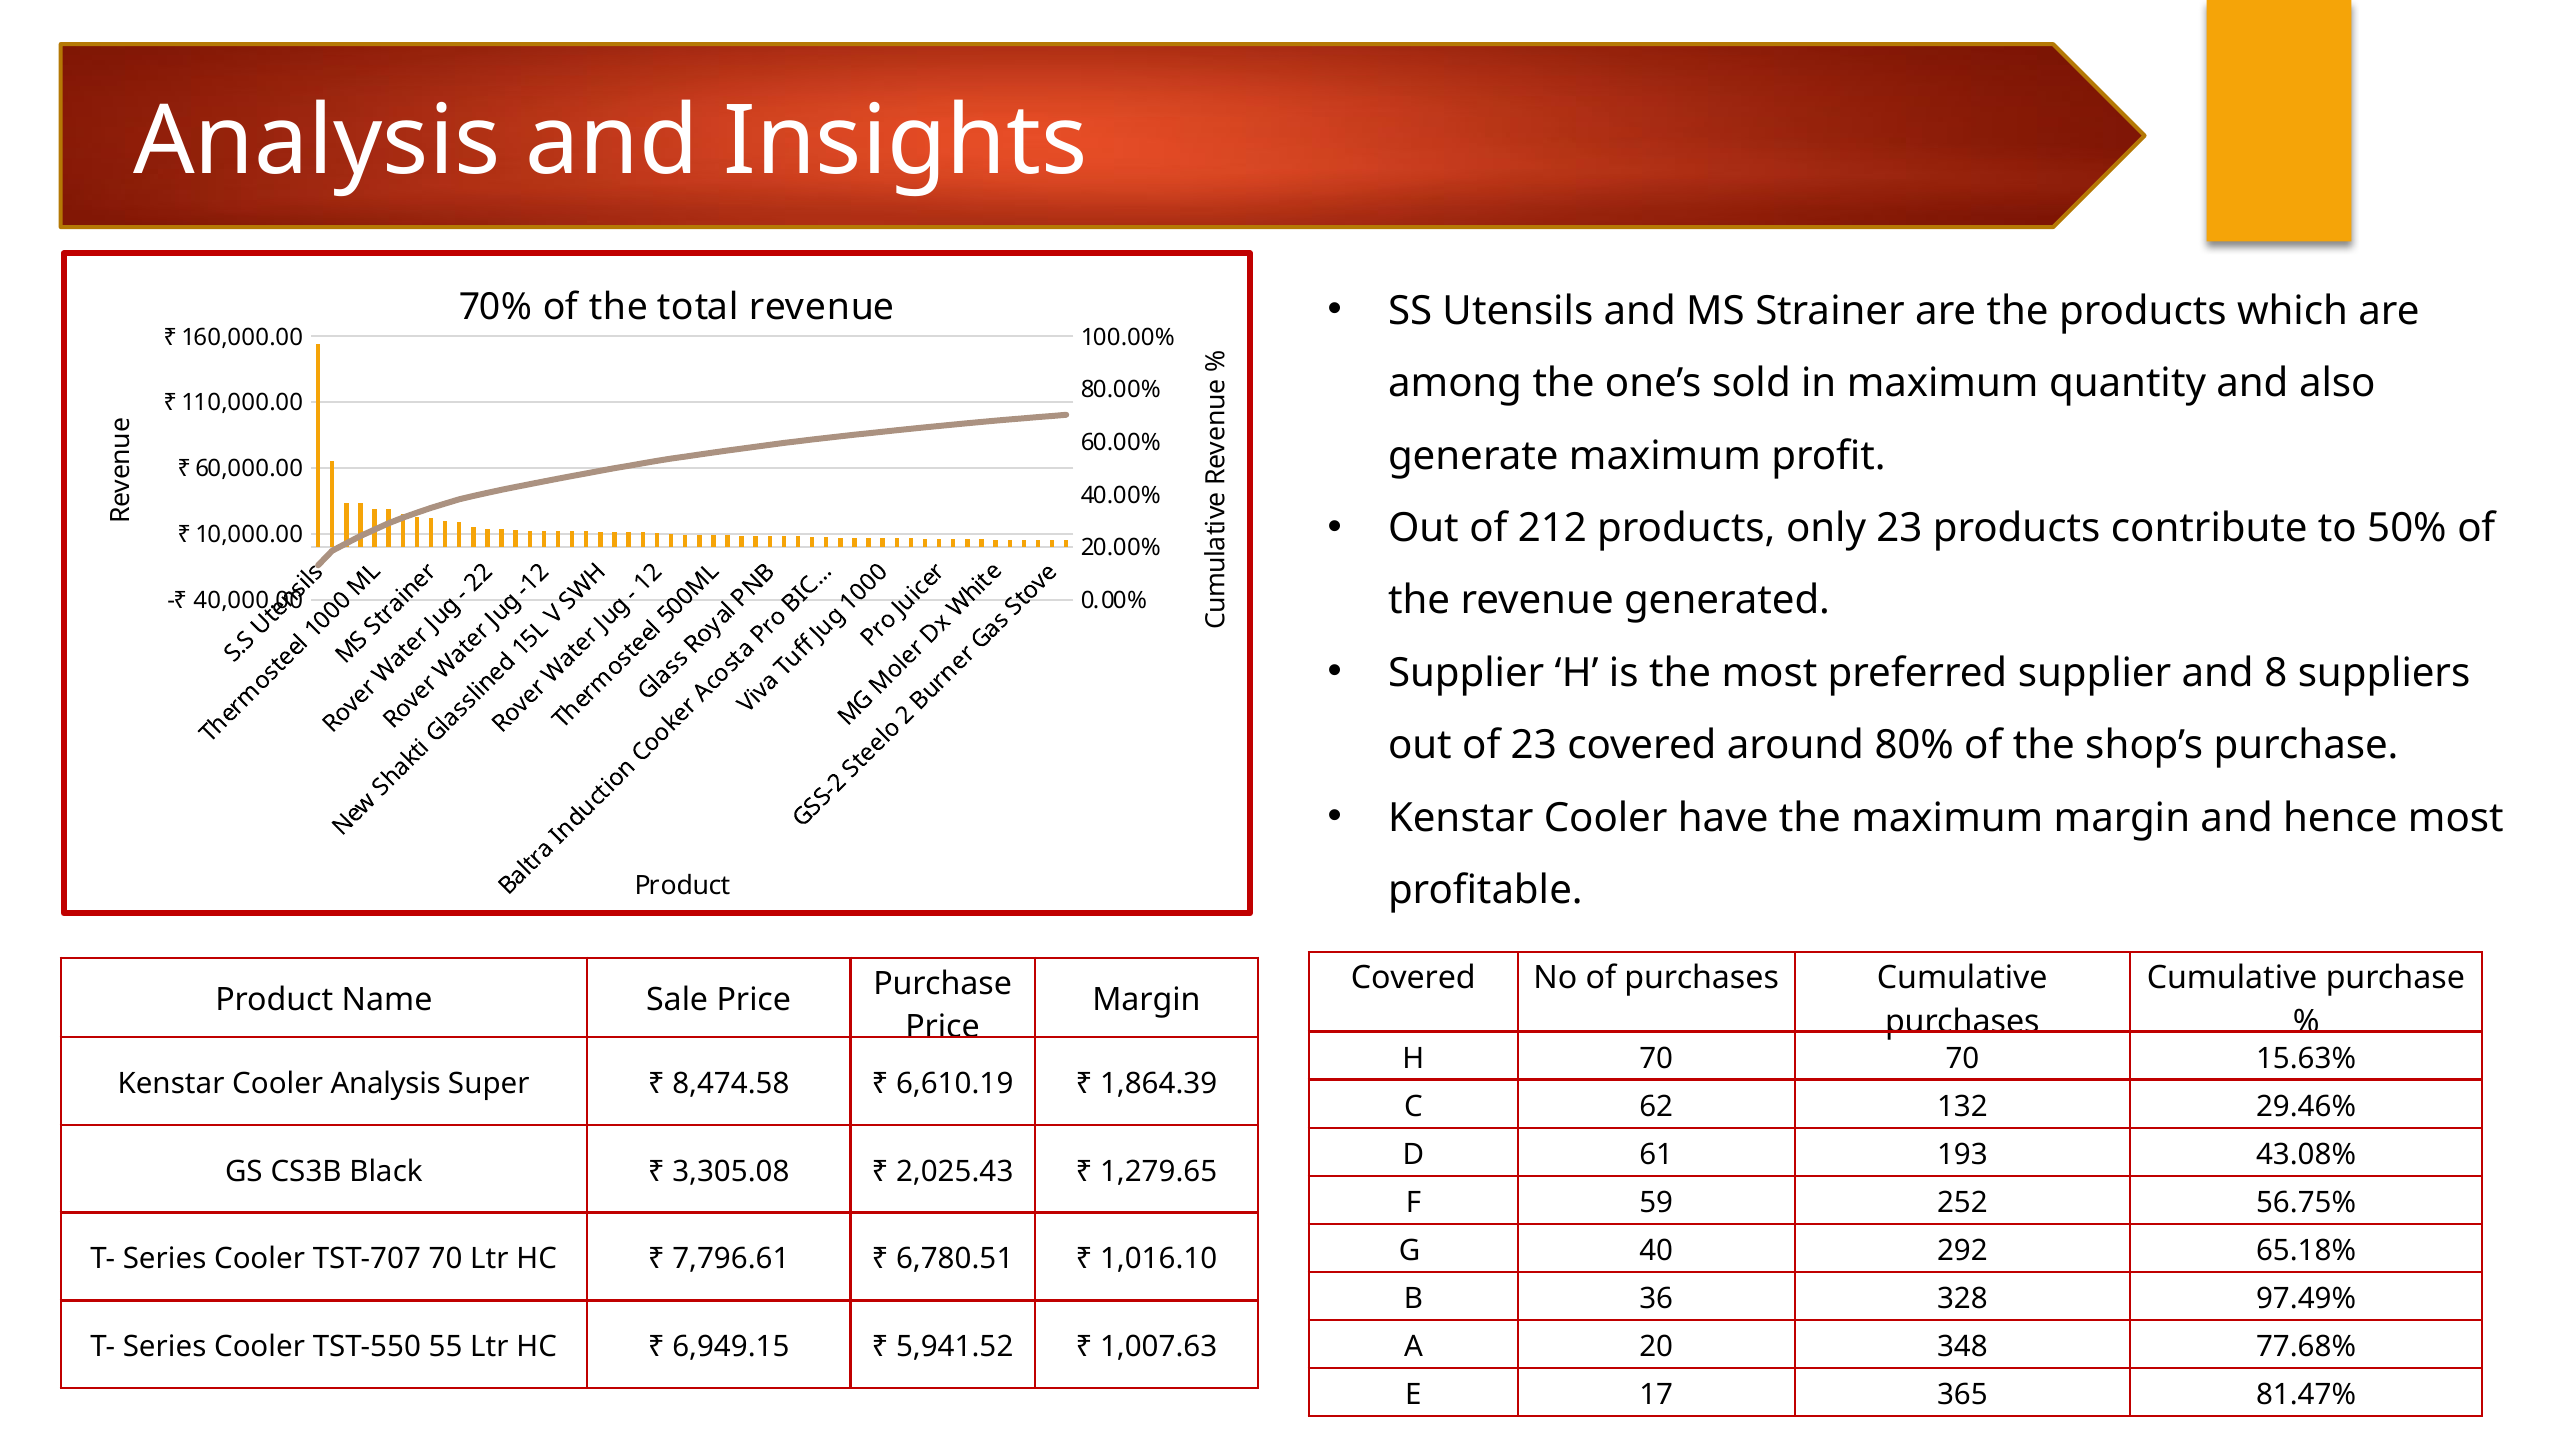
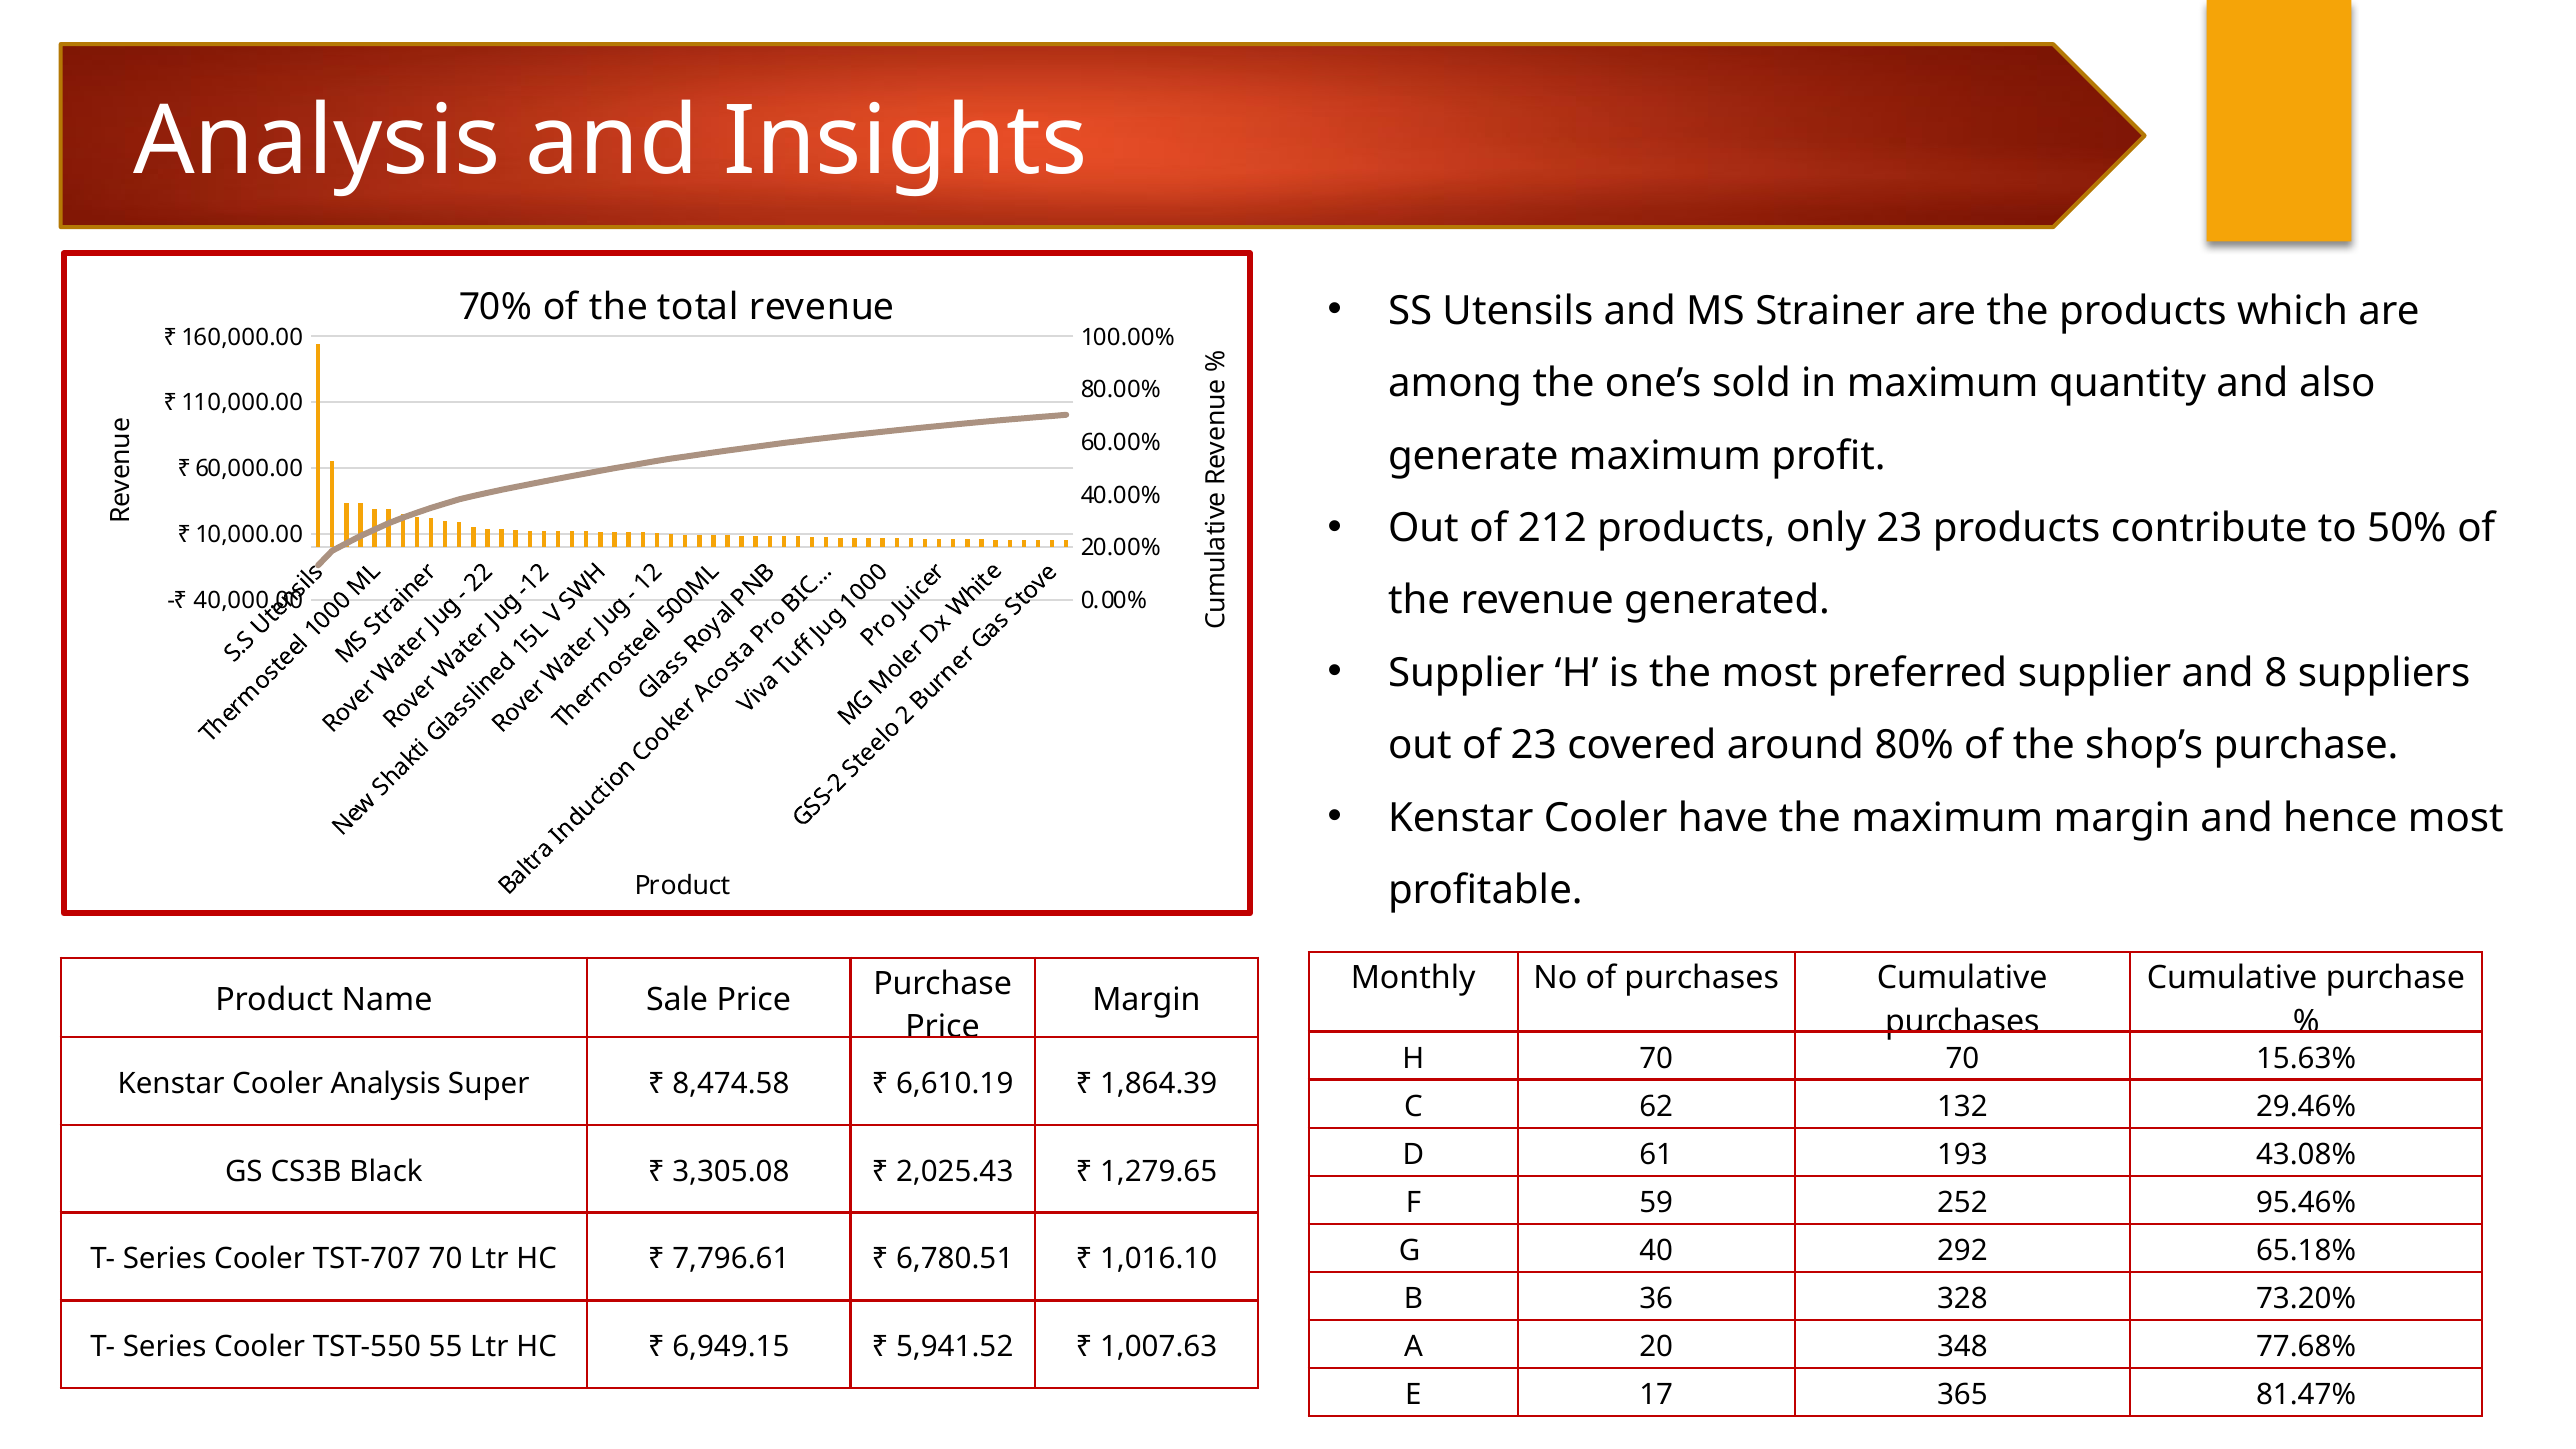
Covered: Covered -> Monthly (1413, 978)
56.75%: 56.75% -> 95.46% (2306, 1202)
97.49%: 97.49% -> 73.20% (2306, 1299)
